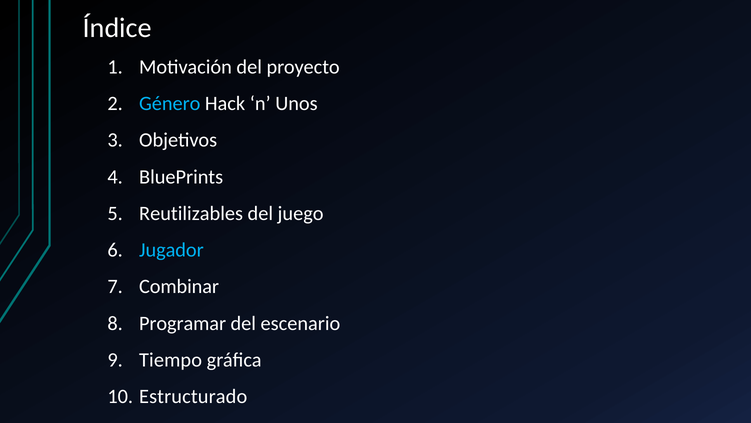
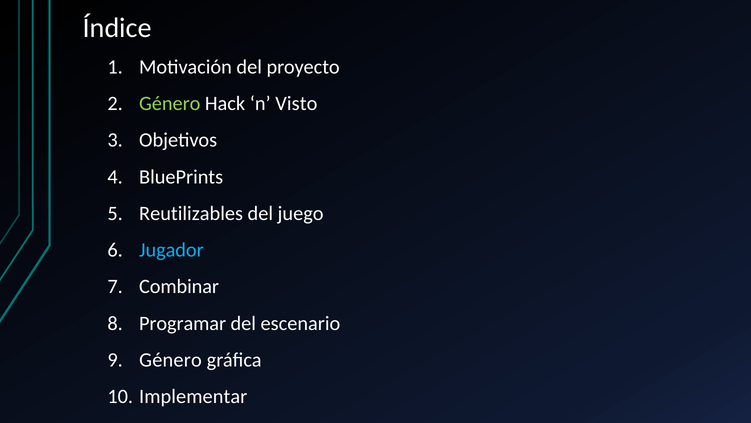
Género colour: light blue -> light green (170, 103)
Unos: Unos -> Visto (296, 103)
Tiempo: Tiempo -> Género (171, 360)
Estructurado: Estructurado -> Implementar (193, 396)
